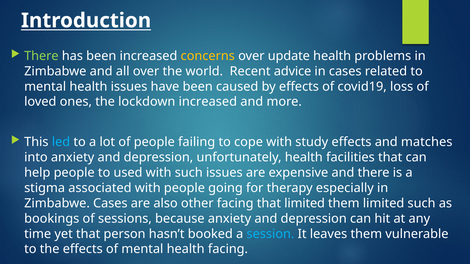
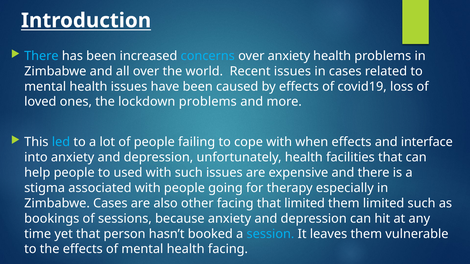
There colour: light green -> light blue (41, 56)
concerns colour: yellow -> light blue (208, 56)
over update: update -> anxiety (289, 56)
Recent advice: advice -> issues (292, 71)
lockdown increased: increased -> problems (208, 102)
study: study -> when (312, 142)
matches: matches -> interface (427, 142)
